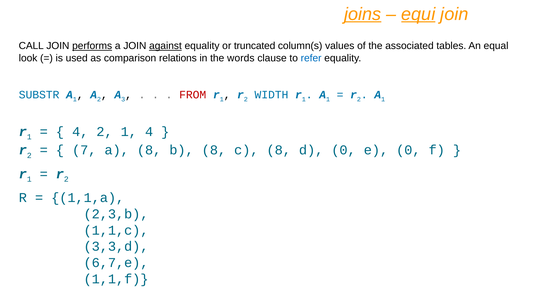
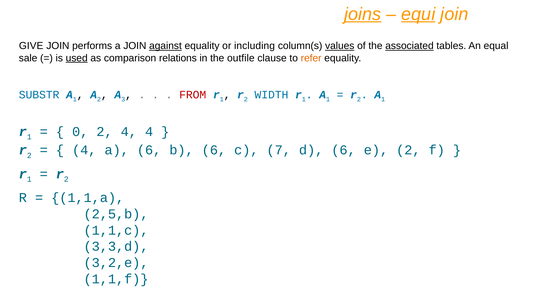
CALL: CALL -> GIVE (31, 46)
performs underline: present -> none (92, 46)
truncated: truncated -> including (255, 46)
values underline: none -> present (340, 46)
associated underline: none -> present (409, 46)
look: look -> sale (28, 58)
used underline: none -> present (77, 58)
words: words -> outfile (241, 58)
refer colour: blue -> orange (311, 58)
4: 4 -> 0 (80, 132)
2 1: 1 -> 4 (129, 132)
7: 7 -> 4 (84, 150)
a 8: 8 -> 6 (149, 150)
b 8: 8 -> 6 (214, 150)
c 8: 8 -> 7 (279, 150)
d 0: 0 -> 6 (344, 150)
e 0: 0 -> 2 (408, 150)
2,3,b: 2,3,b -> 2,5,b (116, 214)
6,7,e: 6,7,e -> 3,2,e (116, 262)
